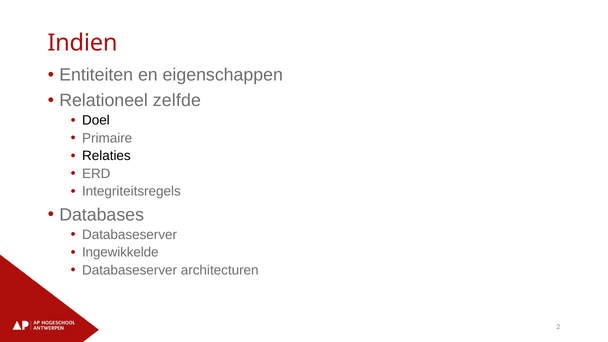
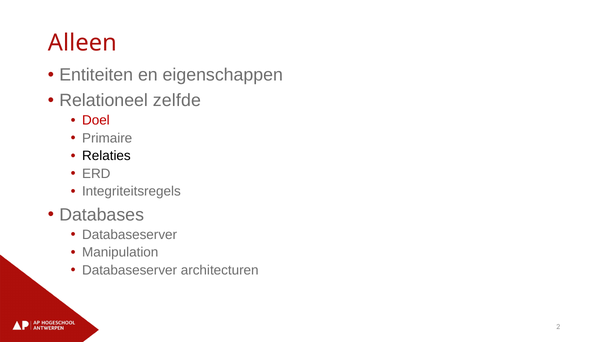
Indien: Indien -> Alleen (82, 43)
Doel colour: black -> red (96, 121)
Ingewikkelde: Ingewikkelde -> Manipulation (120, 252)
